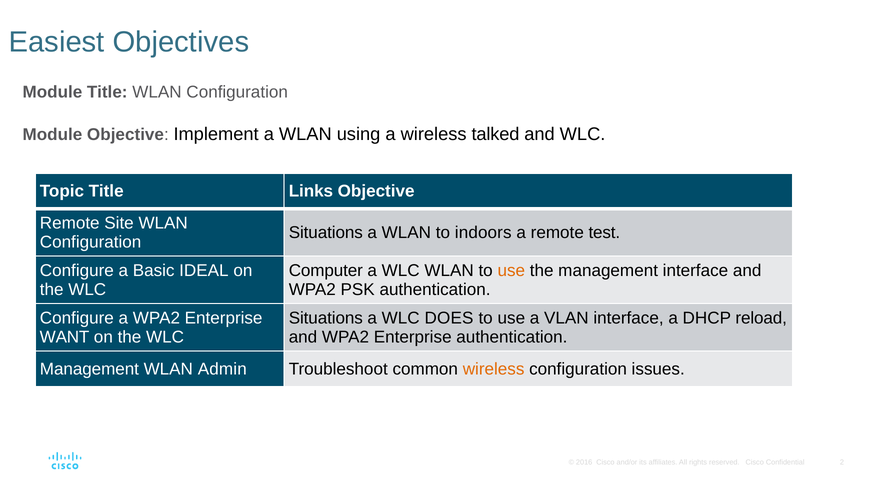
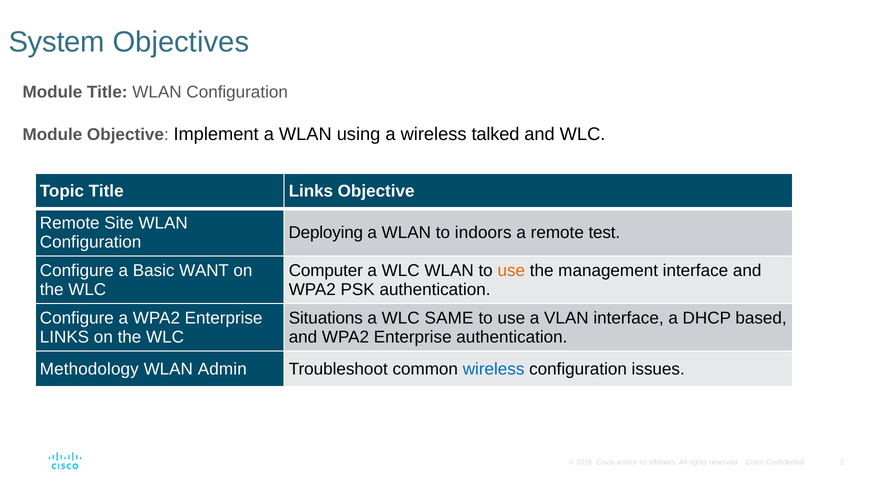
Easiest: Easiest -> System (57, 42)
Situations: Situations -> Deploying (326, 233)
IDEAL: IDEAL -> WANT (204, 271)
DOES: DOES -> SAME (449, 318)
reload: reload -> based (761, 318)
WANT: WANT -> LINKS (64, 337)
Management: Management -> Methodology (89, 369)
wireless colour: orange -> blue (494, 369)
